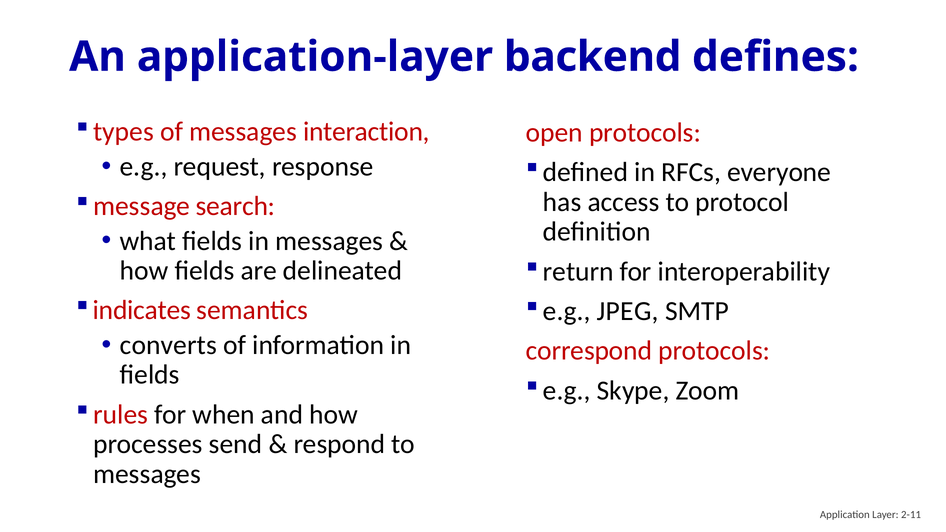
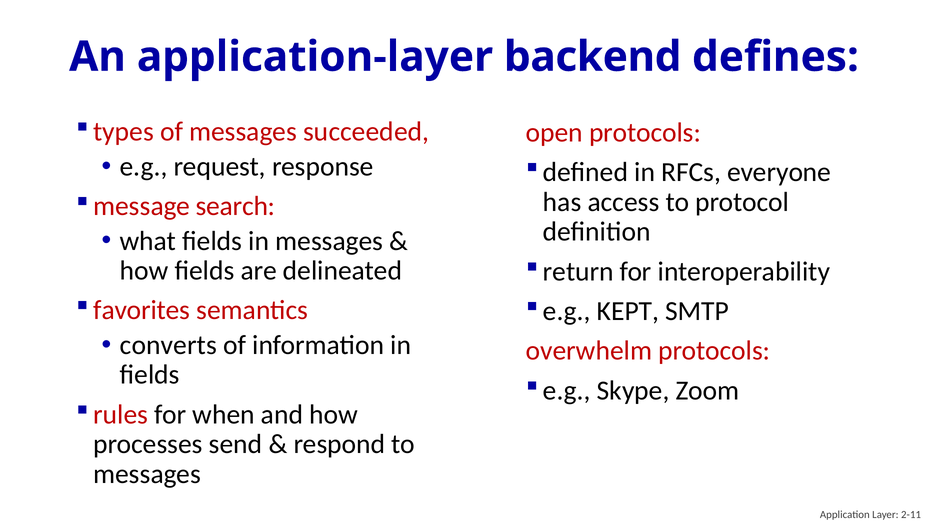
interaction: interaction -> succeeded (366, 132)
indicates: indicates -> favorites (142, 310)
JPEG: JPEG -> KEPT (628, 311)
correspond: correspond -> overwhelm (589, 351)
